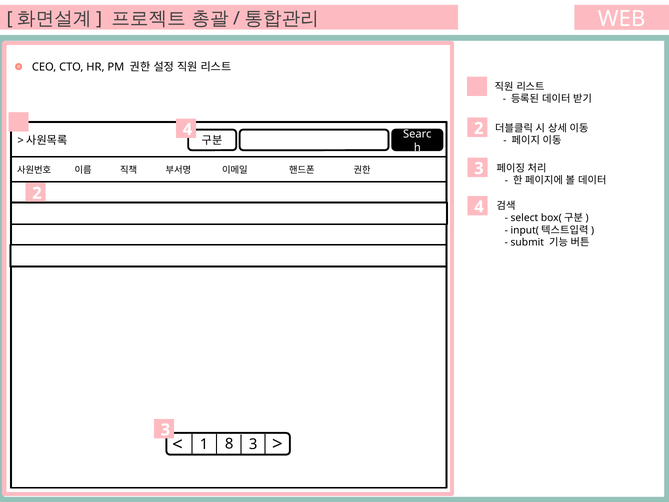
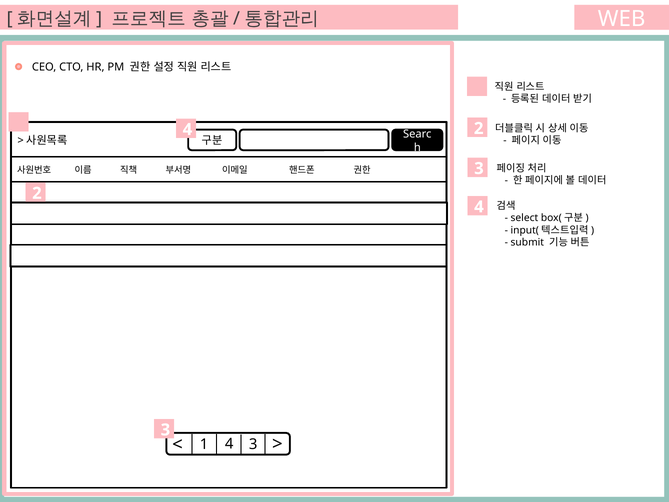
8: 8 -> 4 (229, 444)
